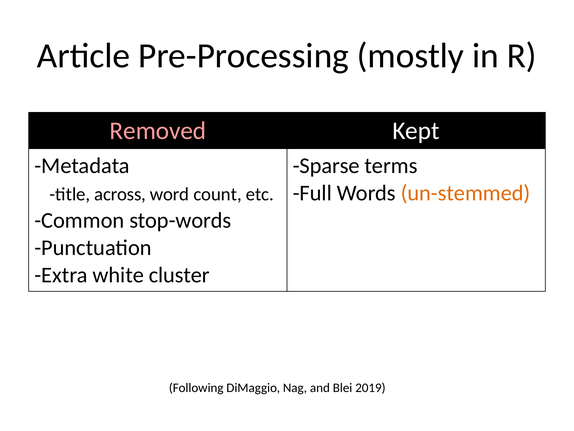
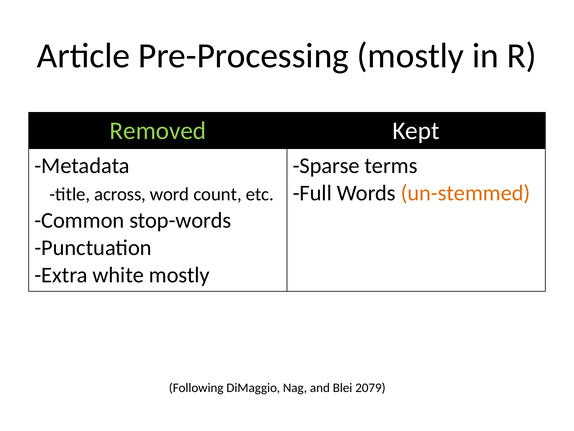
Removed colour: pink -> light green (158, 131)
white cluster: cluster -> mostly (179, 275)
2019: 2019 -> 2079 (370, 387)
